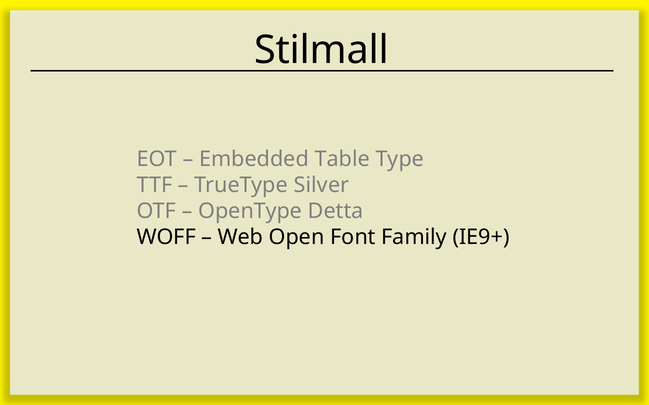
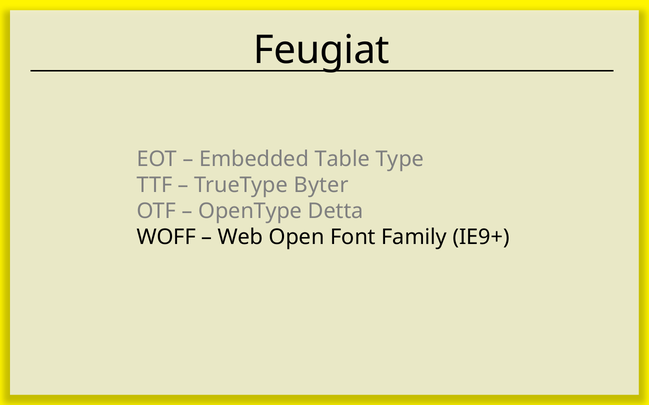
Stilmall: Stilmall -> Feugiat (322, 50)
Silver: Silver -> Byter (321, 186)
